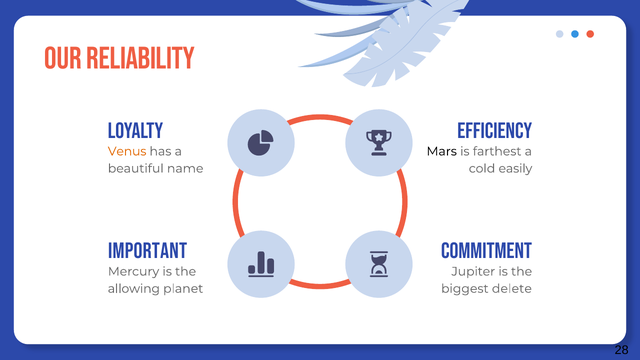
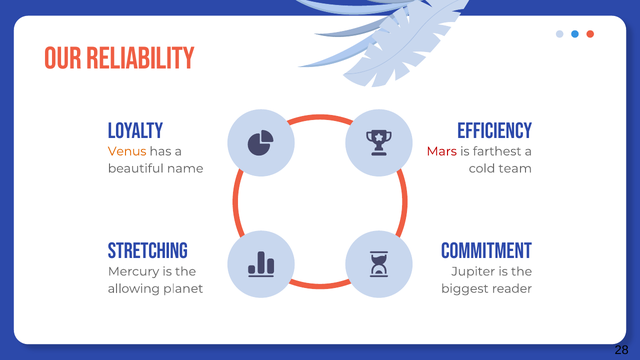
Mars colour: black -> red (442, 151)
easily: easily -> team (515, 169)
IMPORTANT: IMPORTANT -> STRETCHING (148, 251)
delete: delete -> reader (512, 289)
